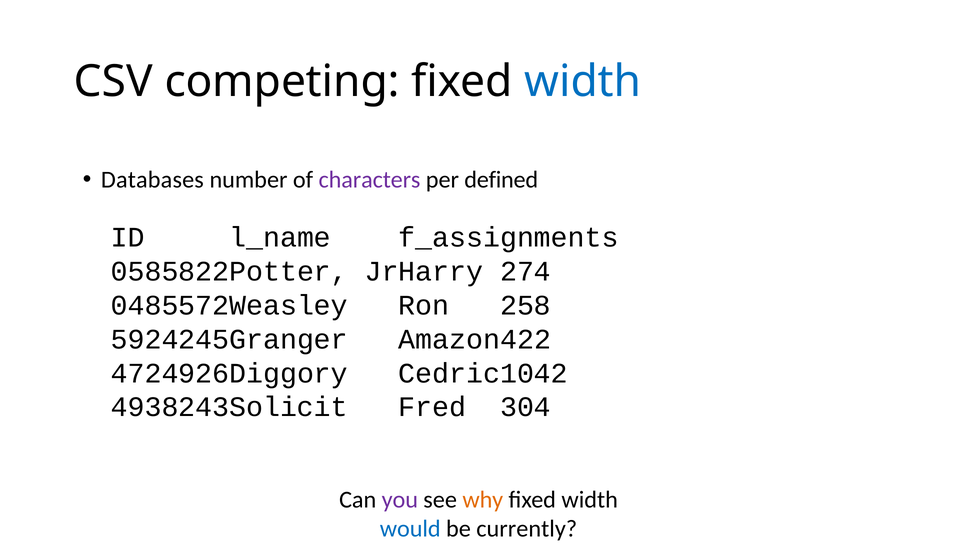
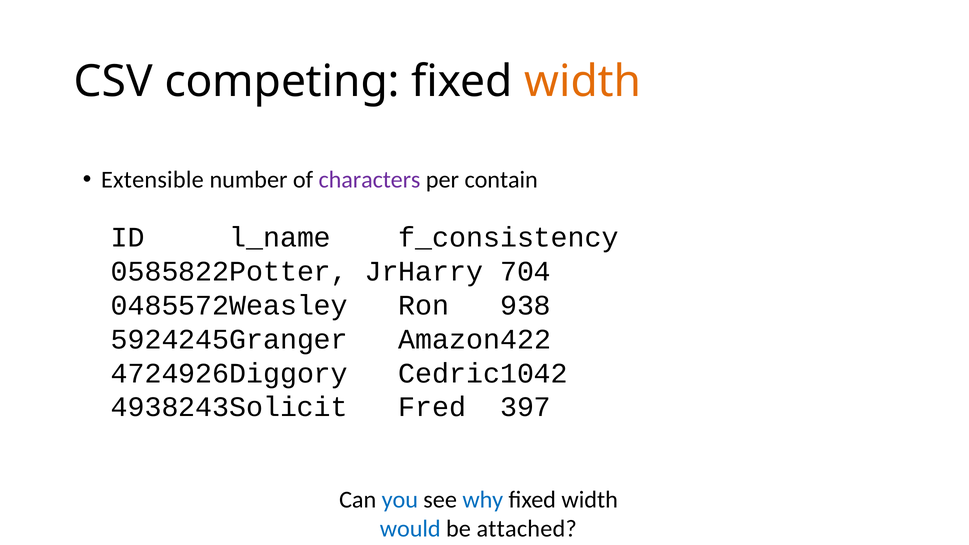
width colour: blue -> orange (583, 81)
Databases: Databases -> Extensible (152, 180)
defined: defined -> contain (501, 180)
f_assignments: f_assignments -> f_consistency (509, 237)
274: 274 -> 704 (526, 271)
258: 258 -> 938 (526, 305)
304: 304 -> 397 (526, 407)
you colour: purple -> blue (400, 500)
why colour: orange -> blue (483, 500)
currently: currently -> attached (527, 529)
